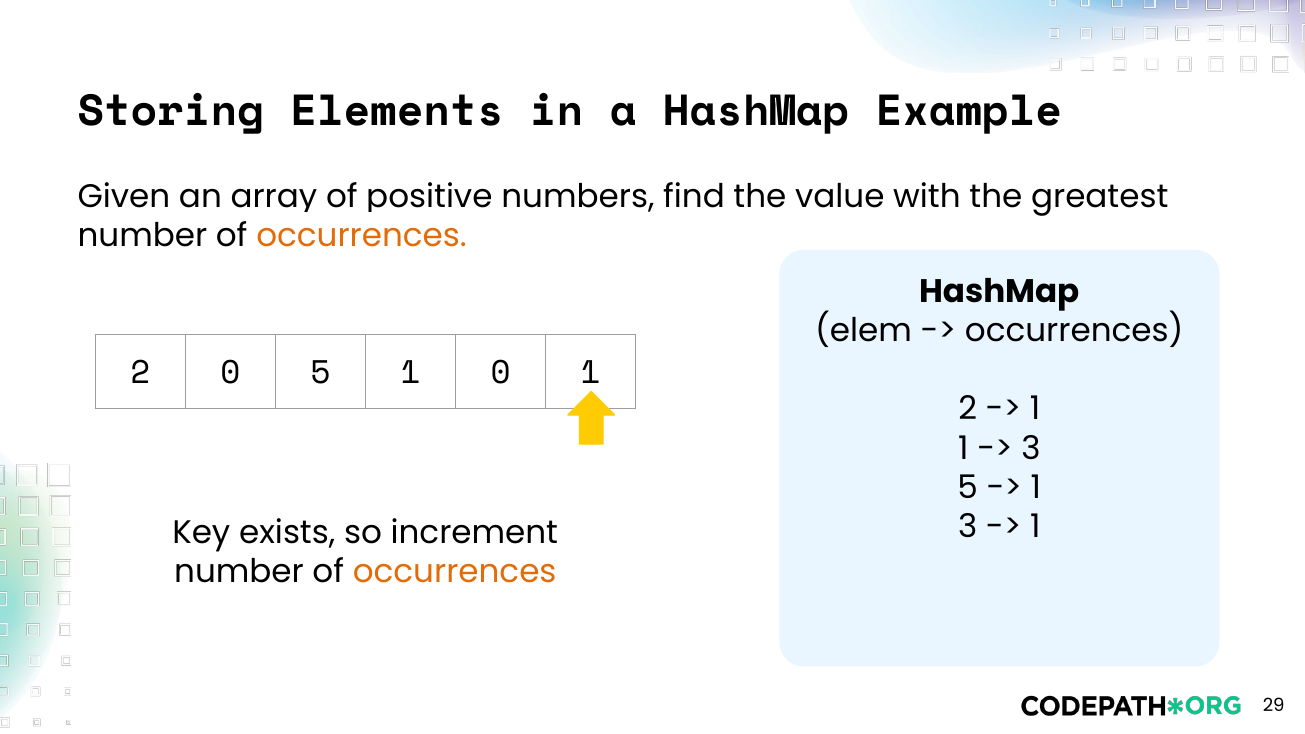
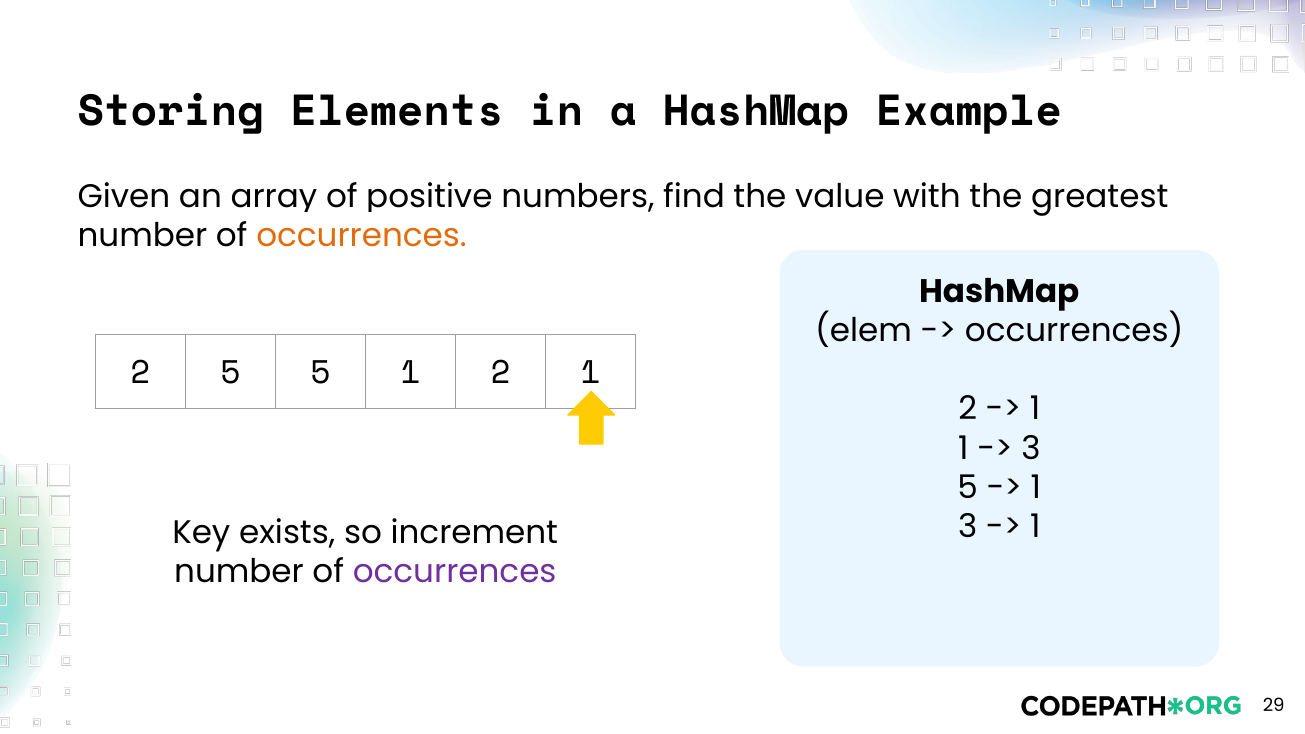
2 0: 0 -> 5 (230, 373)
1 0: 0 -> 2 (501, 373)
occurrences colour: orange -> purple (455, 572)
